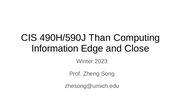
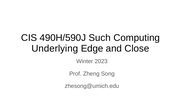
Than: Than -> Such (100, 38)
Information: Information -> Underlying (55, 48)
